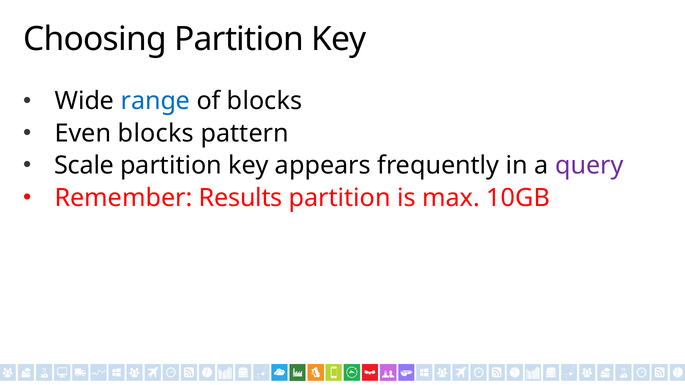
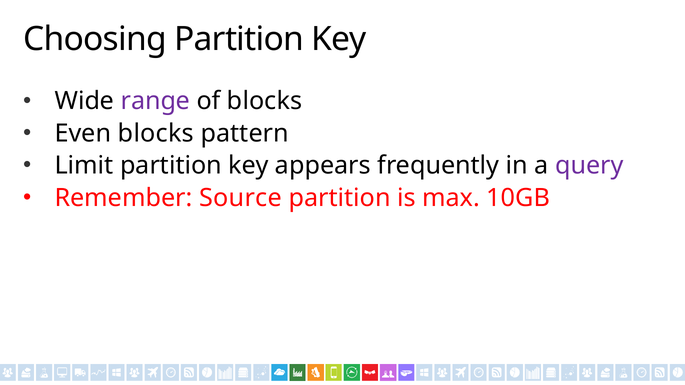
range colour: blue -> purple (155, 101)
Scale: Scale -> Limit (84, 166)
Results: Results -> Source (240, 198)
